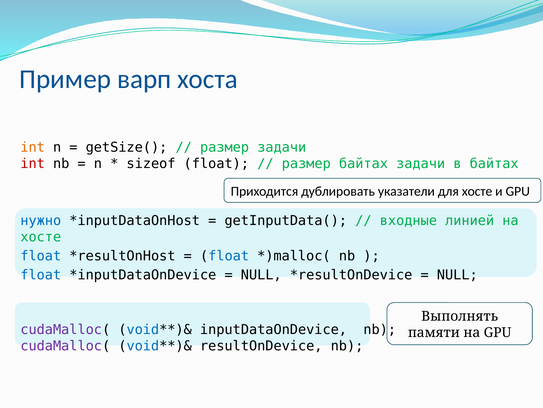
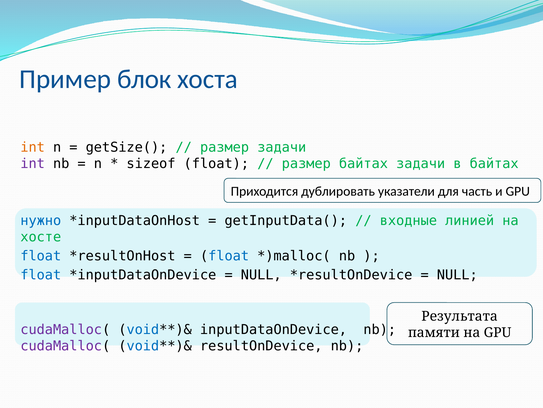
варп: варп -> блок (144, 79)
int colour: red -> purple (33, 163)
для хосте: хосте -> часть (477, 191)
Выполнять: Выполнять -> Результата (460, 316)
